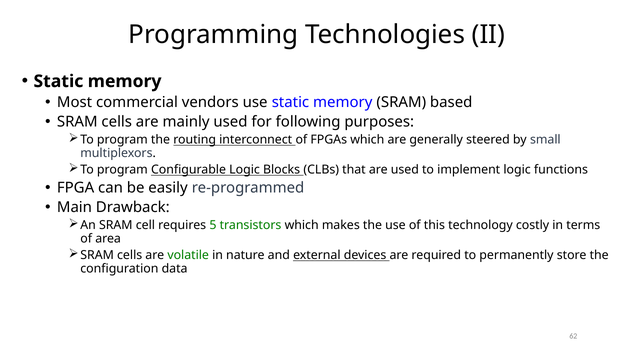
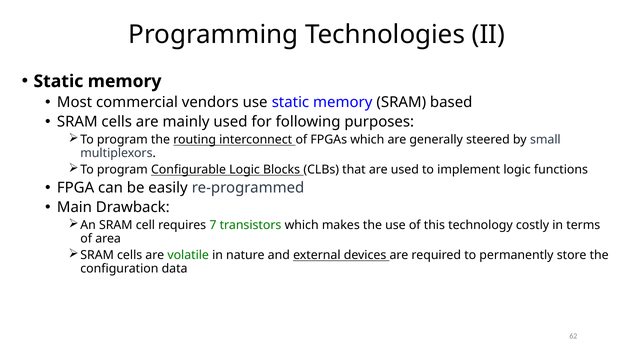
5: 5 -> 7 (213, 225)
